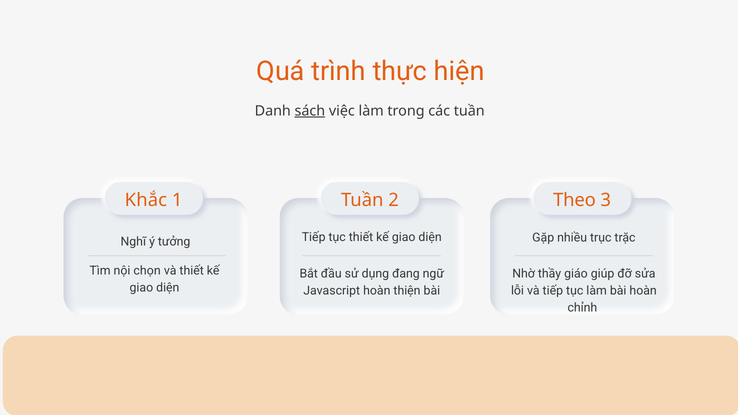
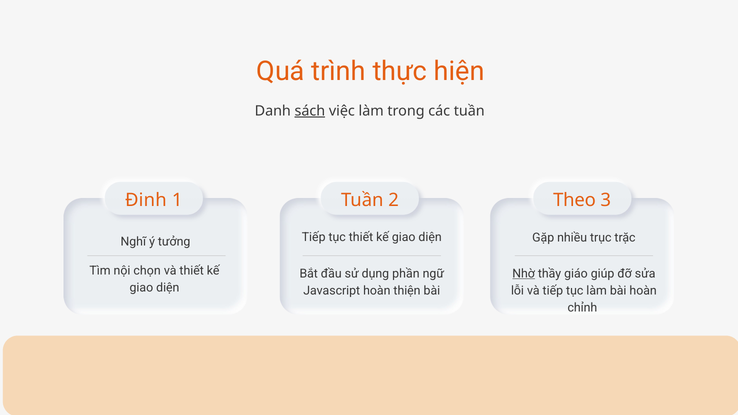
Khắc: Khắc -> Đinh (146, 200)
đang: đang -> phần (406, 274)
Nhờ underline: none -> present (524, 274)
